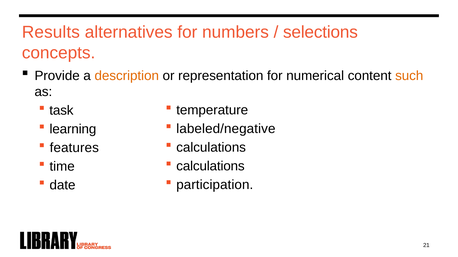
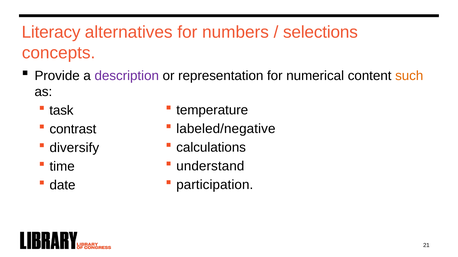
Results: Results -> Literacy (51, 32)
description colour: orange -> purple (127, 76)
learning: learning -> contrast (73, 130)
features: features -> diversify (74, 148)
calculations: calculations -> understand (210, 167)
